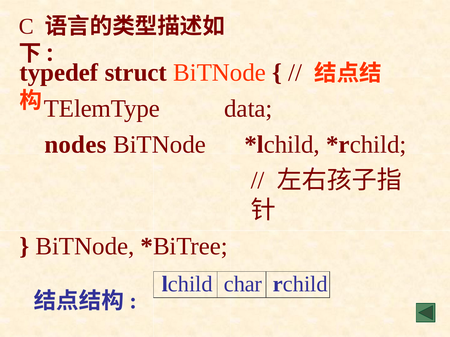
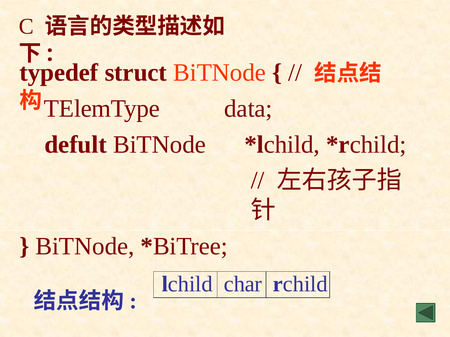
nodes: nodes -> defult (76, 145)
